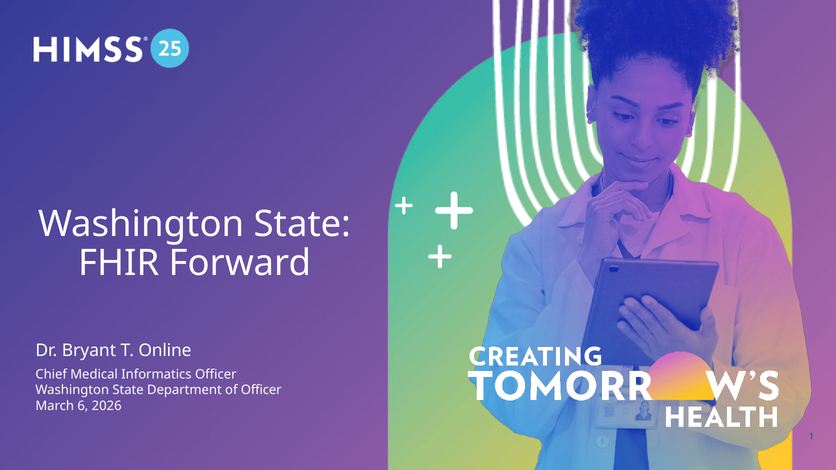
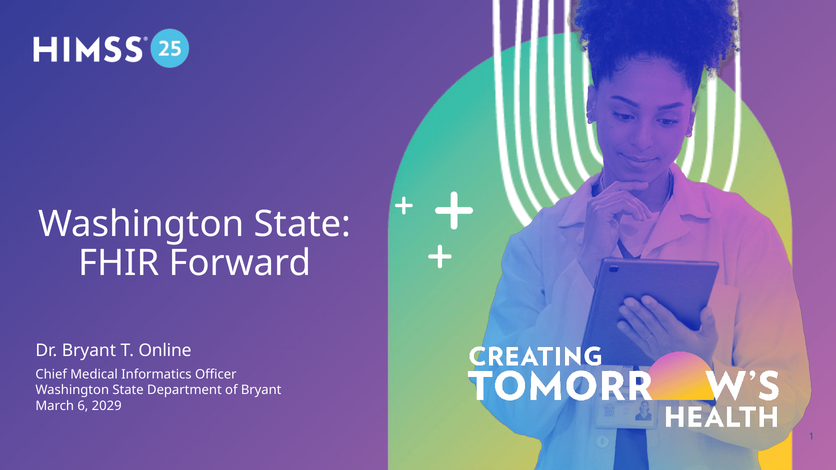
of Officer: Officer -> Bryant (261, 390)
2026: 2026 -> 2029 (107, 406)
